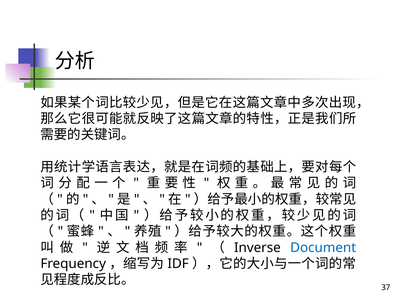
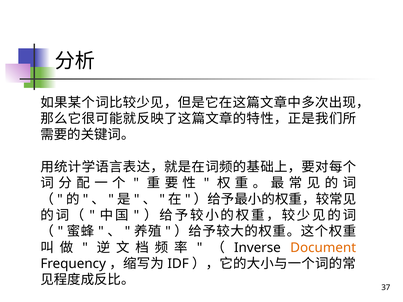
Document colour: blue -> orange (323, 248)
